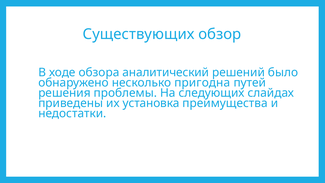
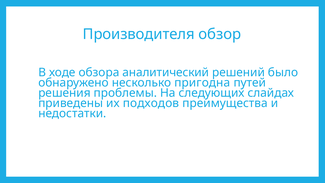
Существующих: Существующих -> Производителя (139, 34)
установка: установка -> подходов (151, 103)
